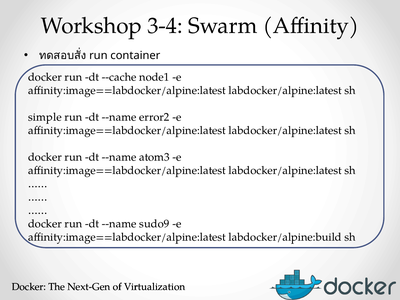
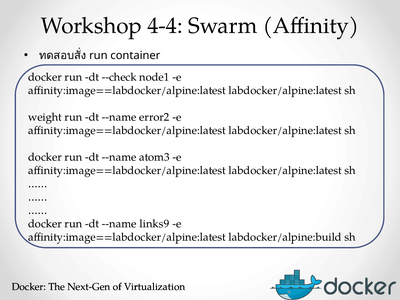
3-4: 3-4 -> 4-4 (165, 26)
--cache: --cache -> --check (119, 77)
simple: simple -> weight (45, 117)
sudo9: sudo9 -> links9 (154, 224)
